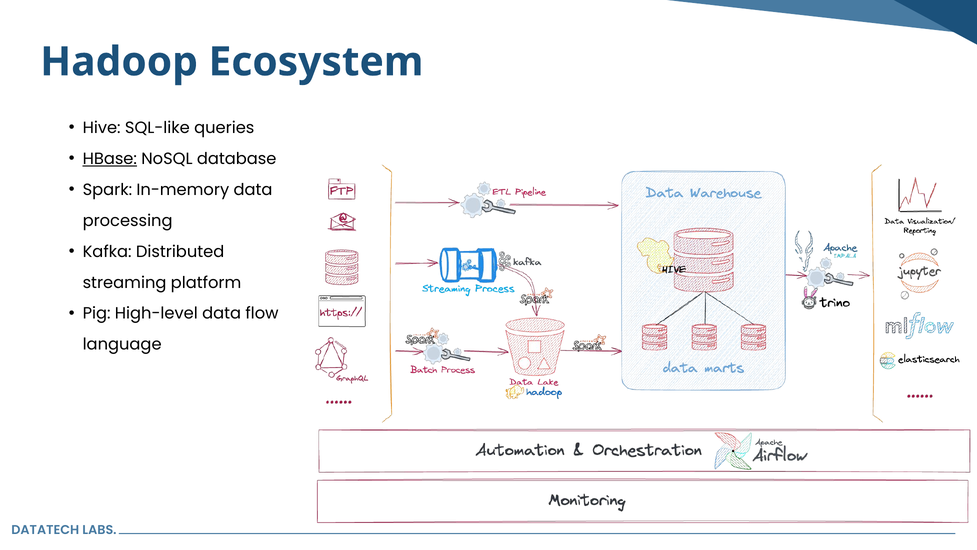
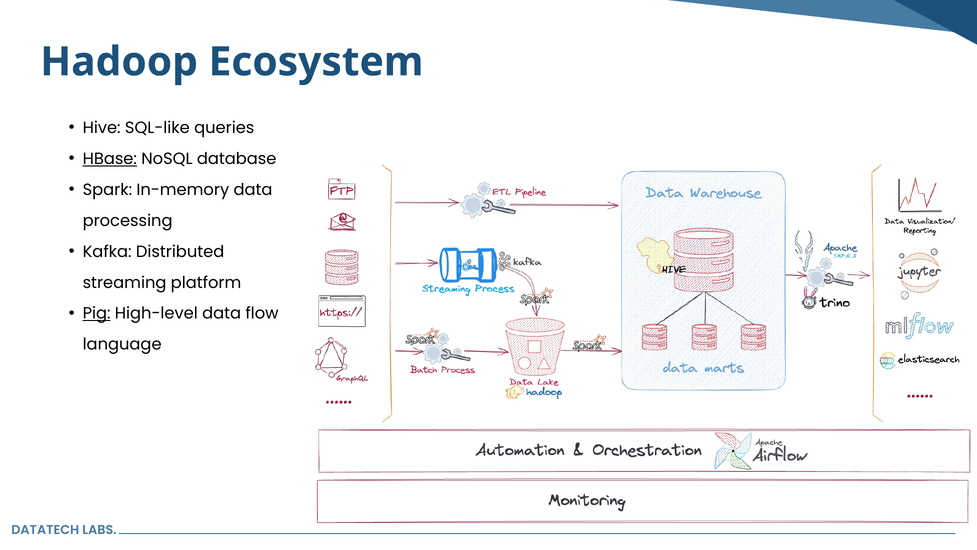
Pig underline: none -> present (97, 313)
